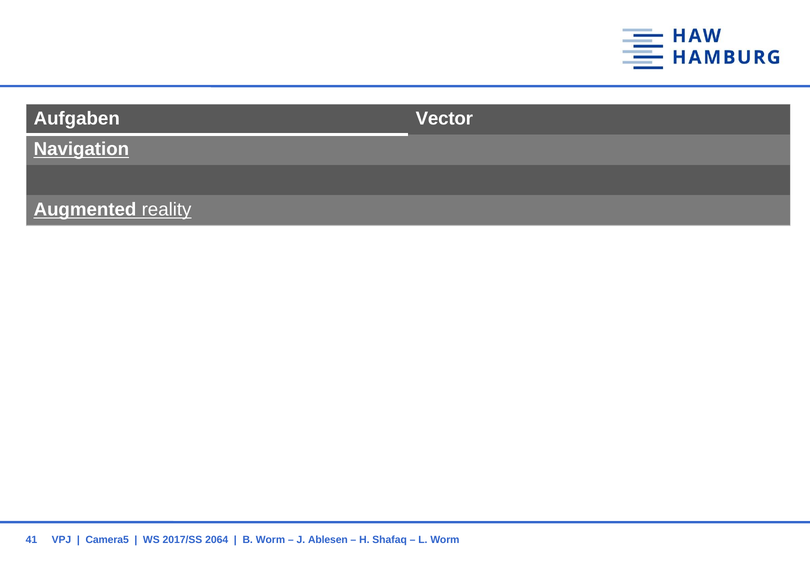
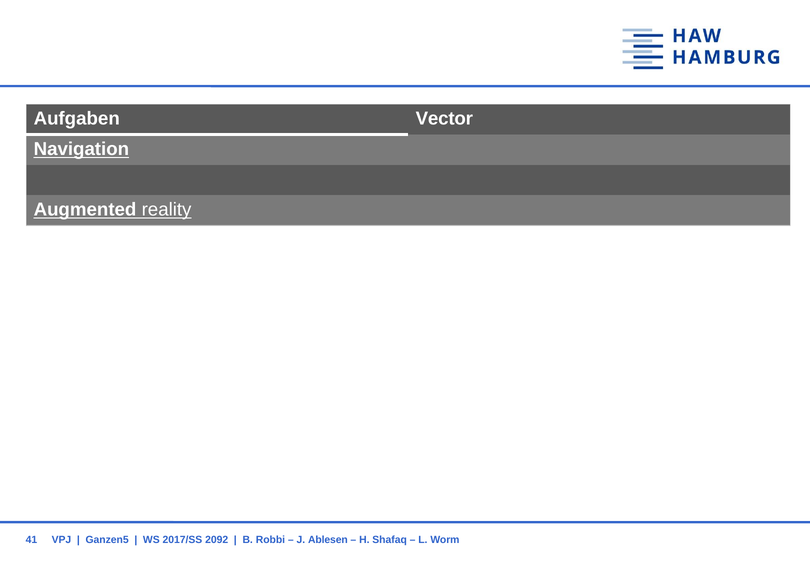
Camera5: Camera5 -> Ganzen5 (107, 540)
2064: 2064 -> 2092 (217, 540)
B Worm: Worm -> Robbi (270, 540)
